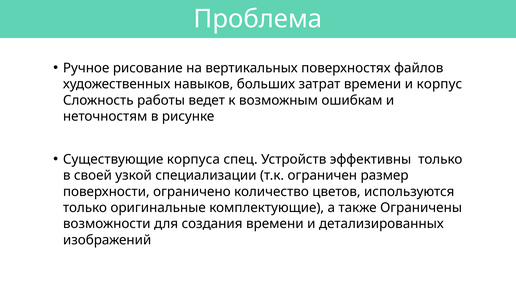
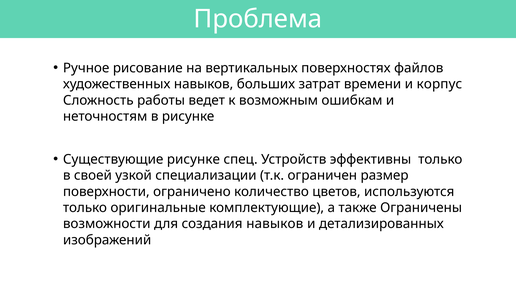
Существующие корпуса: корпуса -> рисунке (193, 160)
создания времени: времени -> навыков (275, 224)
